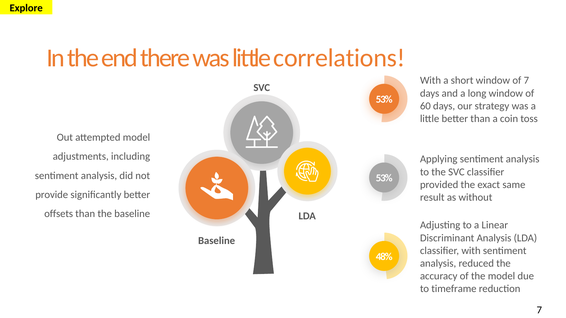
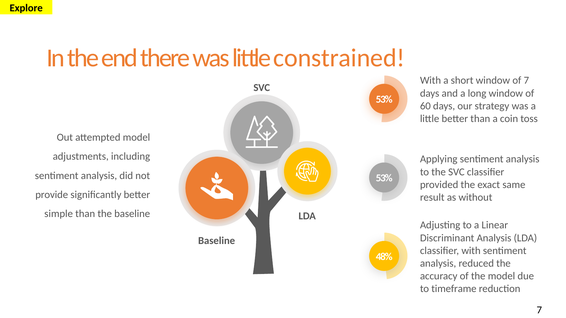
correlations: correlations -> constrained (339, 58)
offsets: offsets -> simple (59, 214)
